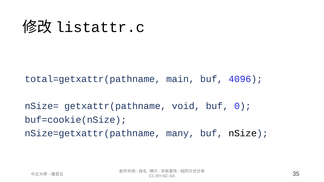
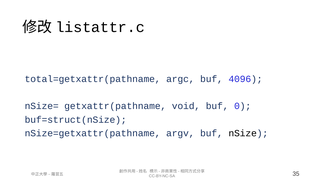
main: main -> argc (180, 79)
buf=cookie(nSize: buf=cookie(nSize -> buf=struct(nSize (76, 120)
many: many -> argv (180, 133)
